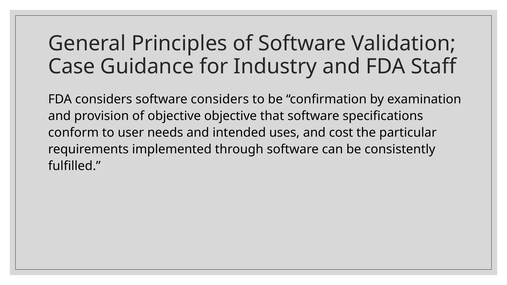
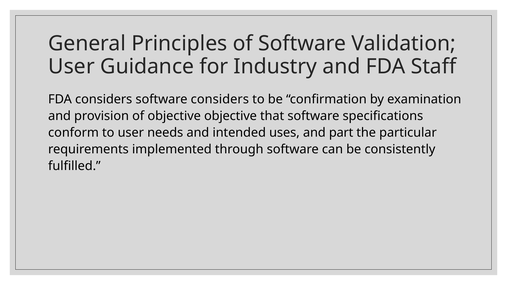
Case: Case -> User (71, 66)
cost: cost -> part (341, 133)
